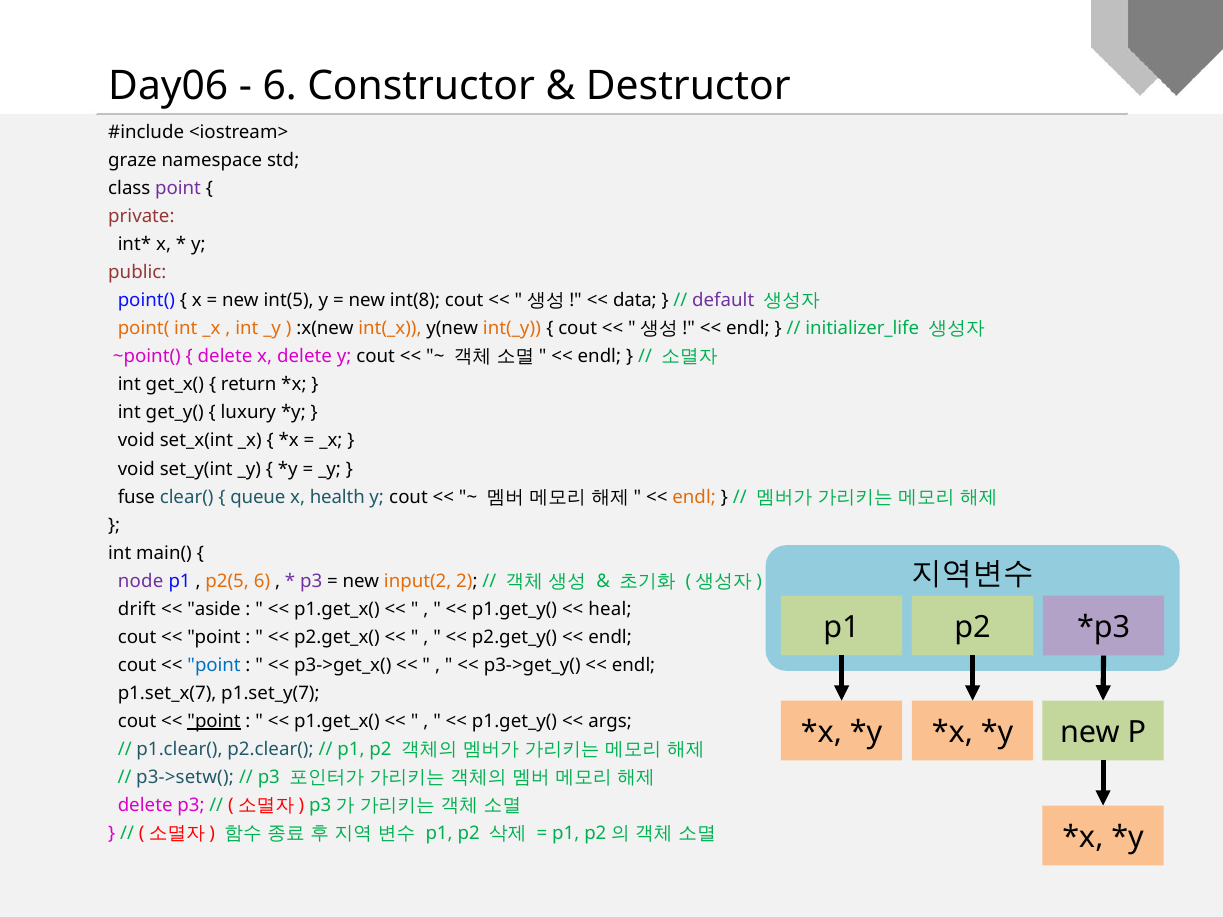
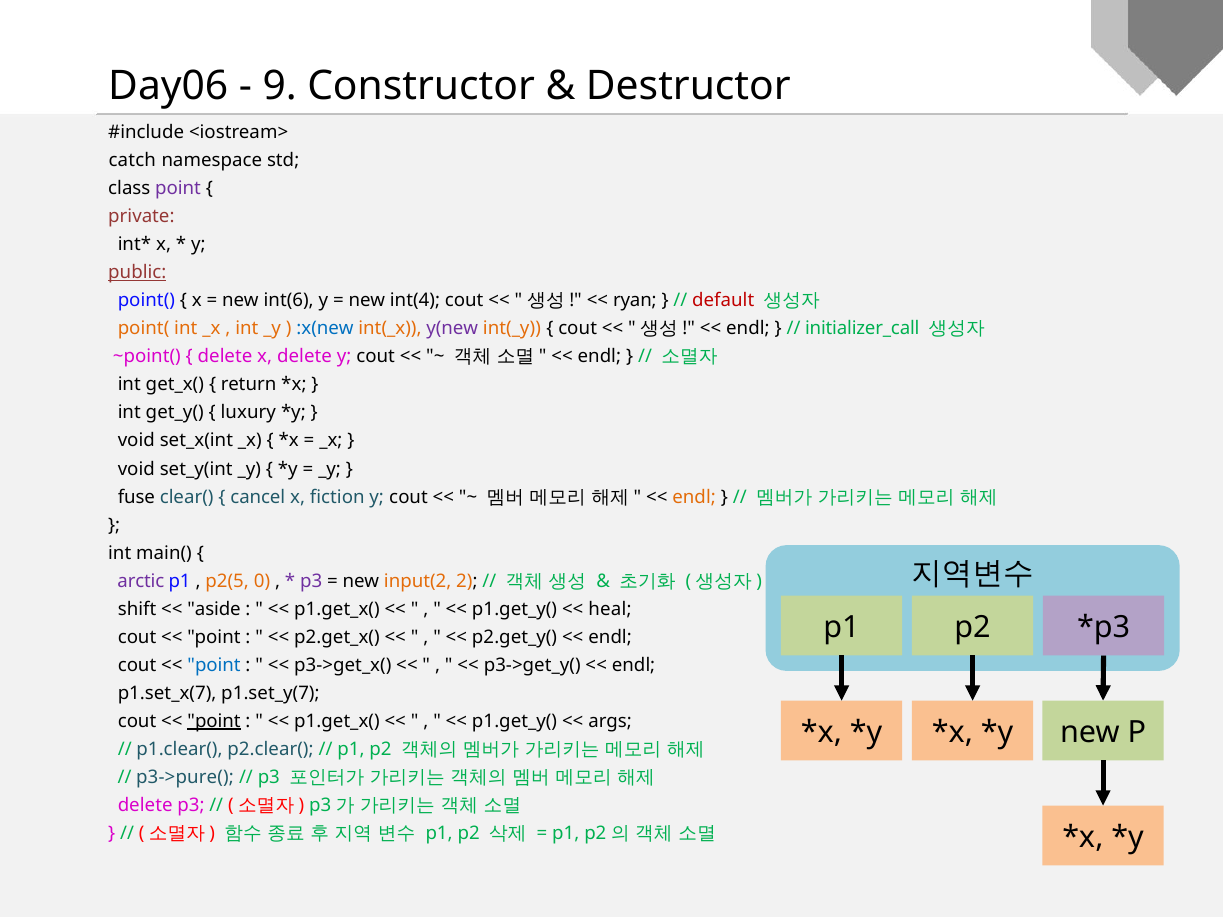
6: 6 -> 9 (280, 86)
graze: graze -> catch (132, 161)
public underline: none -> present (137, 273)
int(5: int(5 -> int(6 (289, 301)
int(8: int(8 -> int(4 (415, 301)
data: data -> ryan (635, 301)
default colour: purple -> red (723, 301)
:x(new colour: black -> blue (325, 329)
y(new colour: black -> purple (452, 329)
initializer_life: initializer_life -> initializer_call (862, 329)
queue: queue -> cancel (258, 497)
health: health -> fiction (337, 497)
node: node -> arctic (141, 581)
p2(5 6: 6 -> 0 (262, 581)
drift: drift -> shift (137, 609)
p3->setw(: p3->setw( -> p3->pure( (185, 777)
